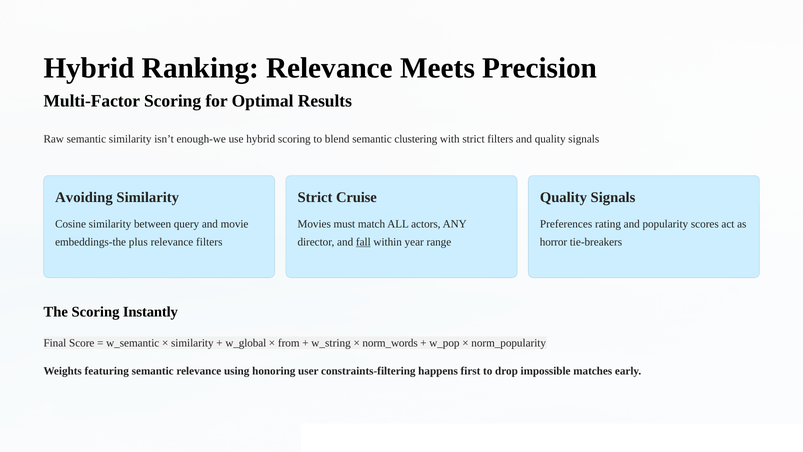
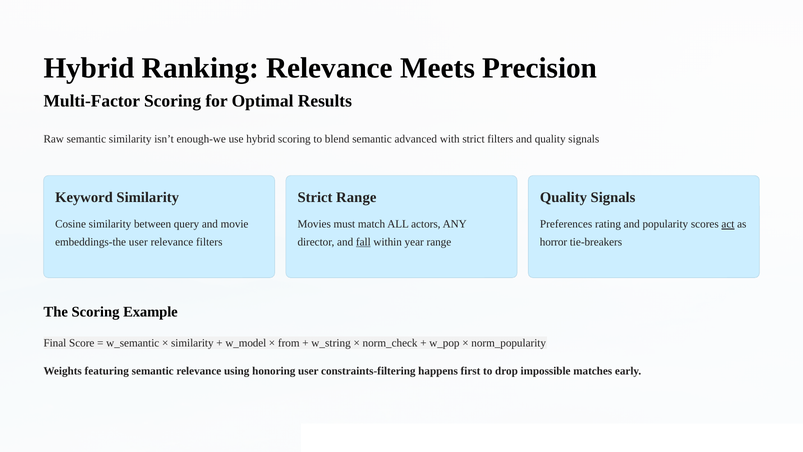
clustering: clustering -> advanced (416, 139)
Avoiding: Avoiding -> Keyword (84, 197)
Strict Cruise: Cruise -> Range (356, 197)
act underline: none -> present (728, 224)
embeddings-the plus: plus -> user (138, 242)
Instantly: Instantly -> Example (150, 312)
w_global: w_global -> w_model (246, 343)
norm_words: norm_words -> norm_check (390, 343)
